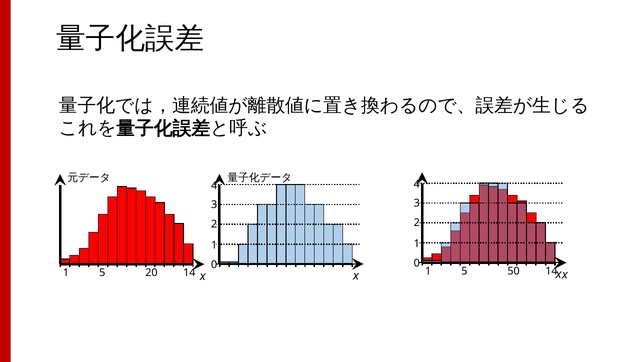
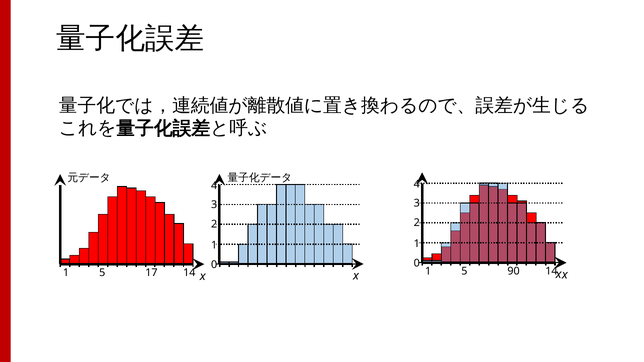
50: 50 -> 90 (514, 272)
20: 20 -> 17 (151, 273)
